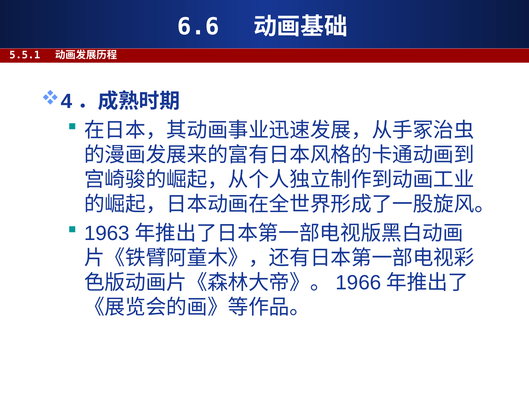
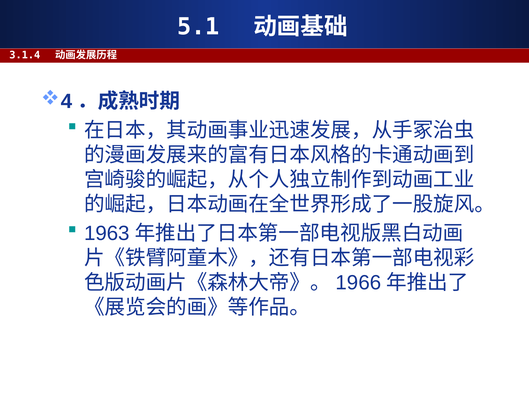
6.6: 6.6 -> 5.1 (198, 27)
5.5.1: 5.5.1 -> 3.1.4 (25, 55)
